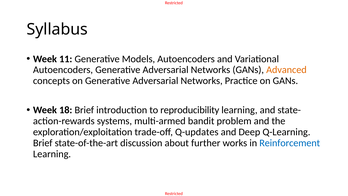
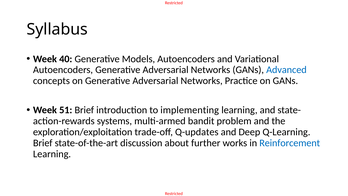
11: 11 -> 40 (66, 59)
Advanced colour: orange -> blue (286, 70)
18: 18 -> 51 (66, 110)
reproducibility: reproducibility -> implementing (190, 110)
